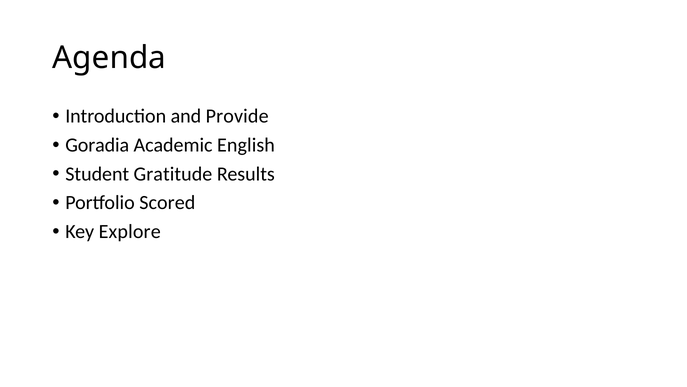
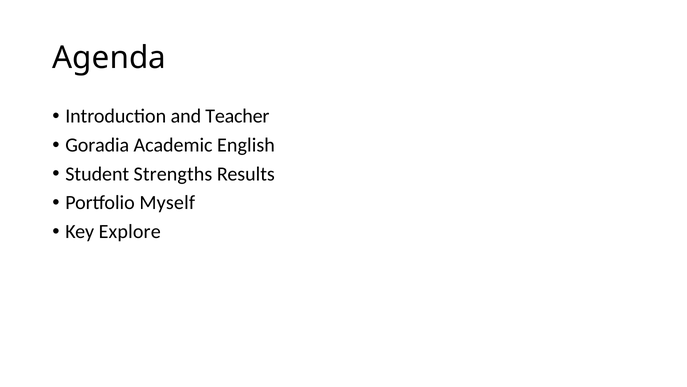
Provide: Provide -> Teacher (237, 116)
Gratitude: Gratitude -> Strengths (173, 174)
Scored: Scored -> Myself (167, 203)
